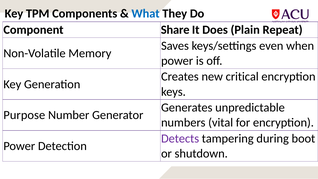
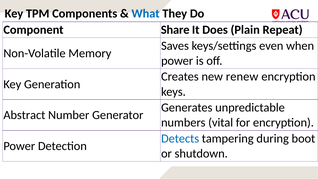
critical: critical -> renew (242, 77)
Purpose: Purpose -> Abstract (24, 115)
Detects colour: purple -> blue (180, 139)
